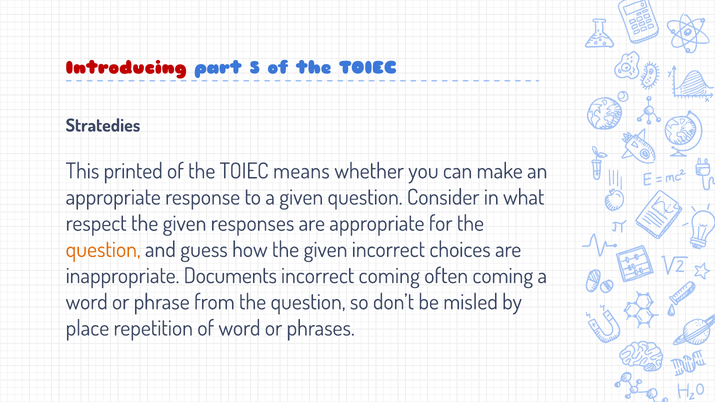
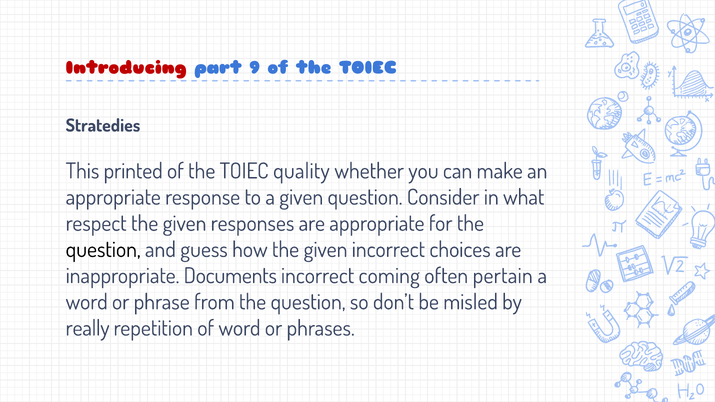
5: 5 -> 9 (255, 68)
means: means -> quality (301, 171)
question colour: orange -> black (103, 250)
often coming: coming -> pertain (503, 276)
place: place -> really (88, 329)
